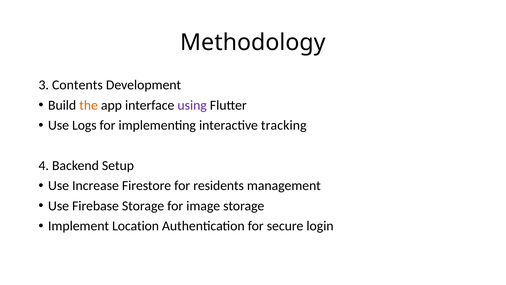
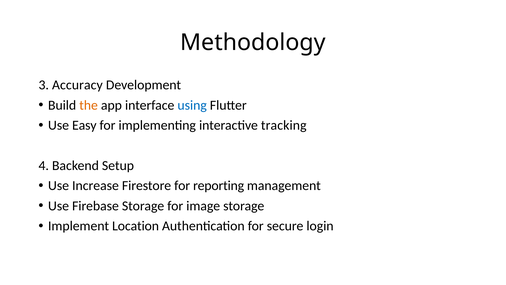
Contents: Contents -> Accuracy (77, 85)
using colour: purple -> blue (192, 105)
Logs: Logs -> Easy (84, 125)
residents: residents -> reporting (219, 186)
